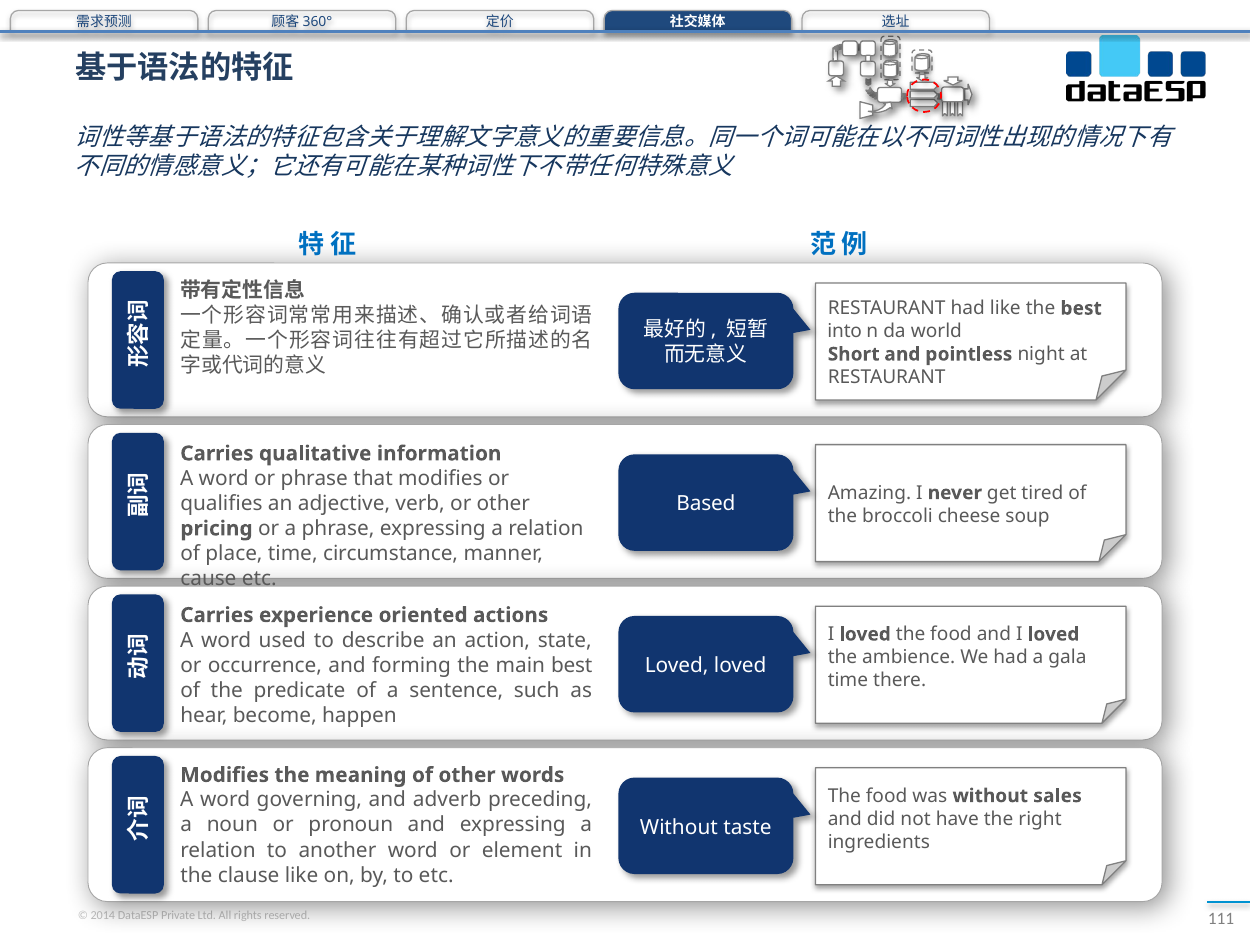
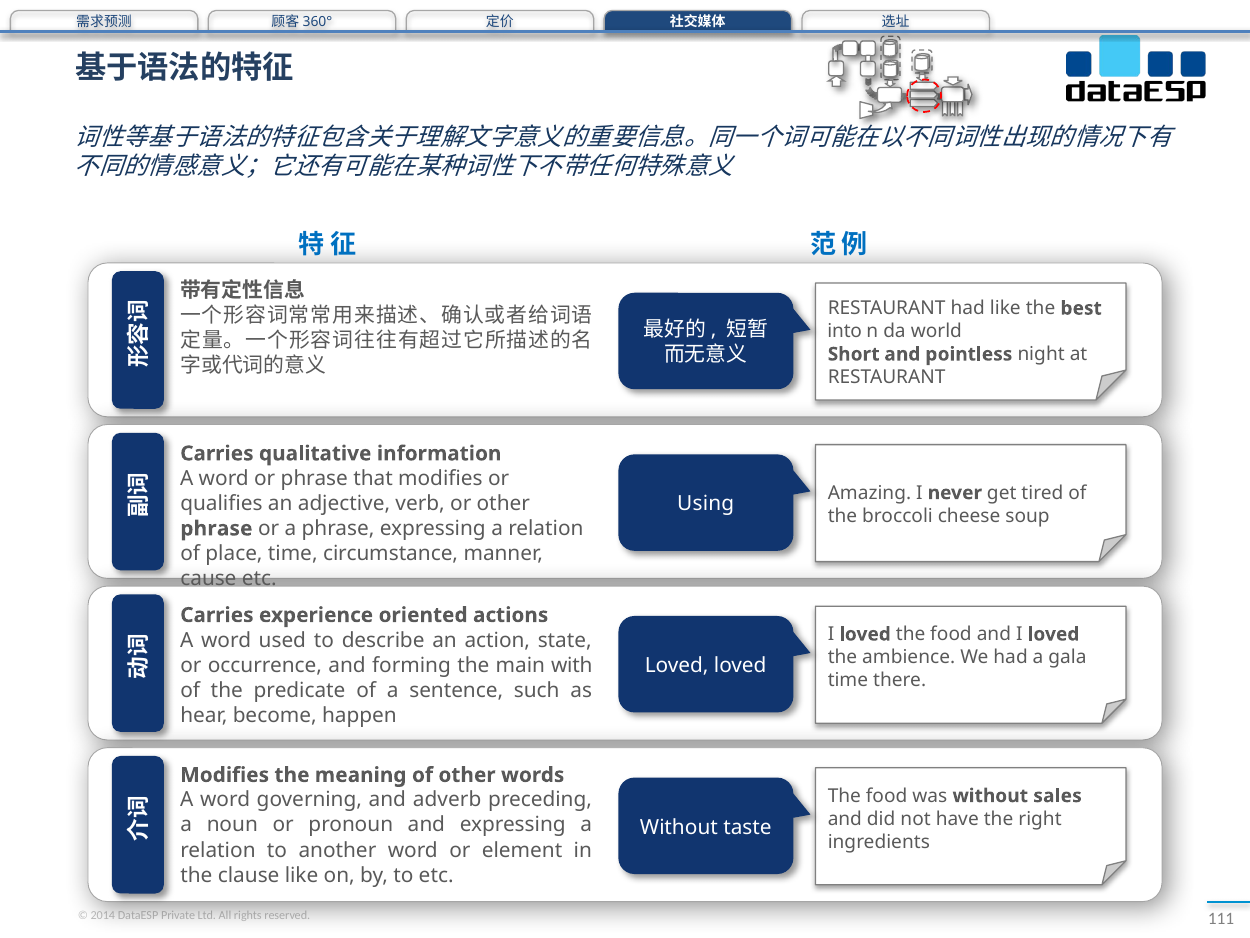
Based: Based -> Using (706, 504)
pricing: pricing -> phrase (216, 528)
main best: best -> with (572, 665)
